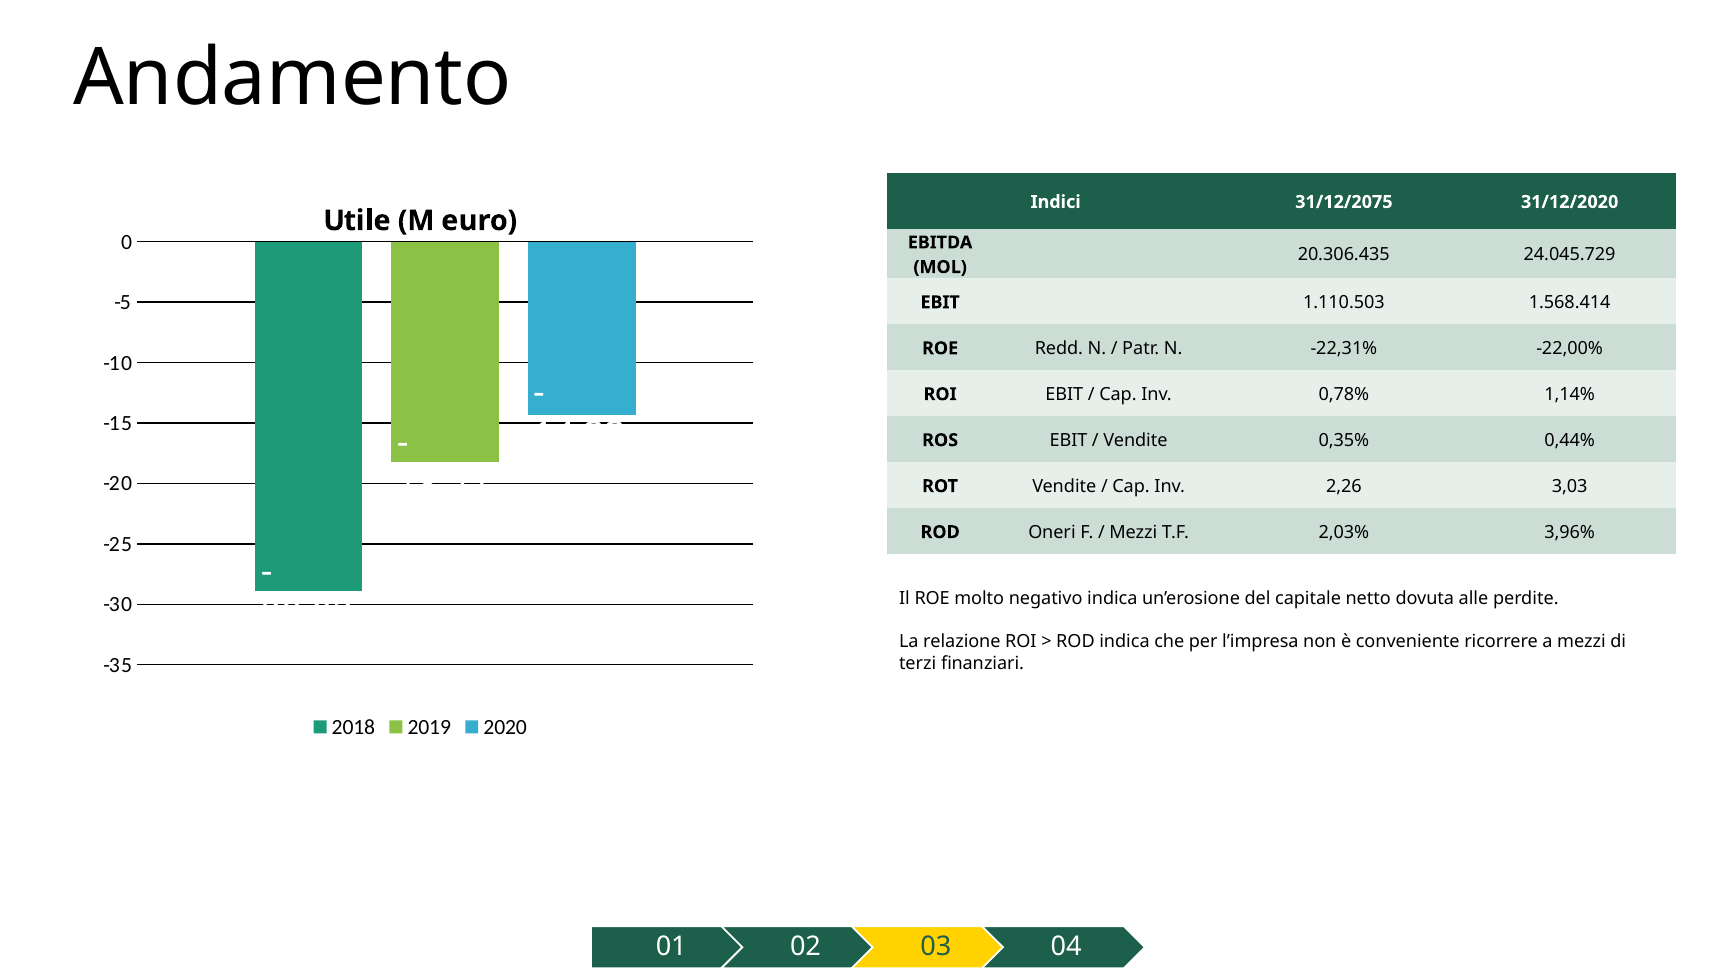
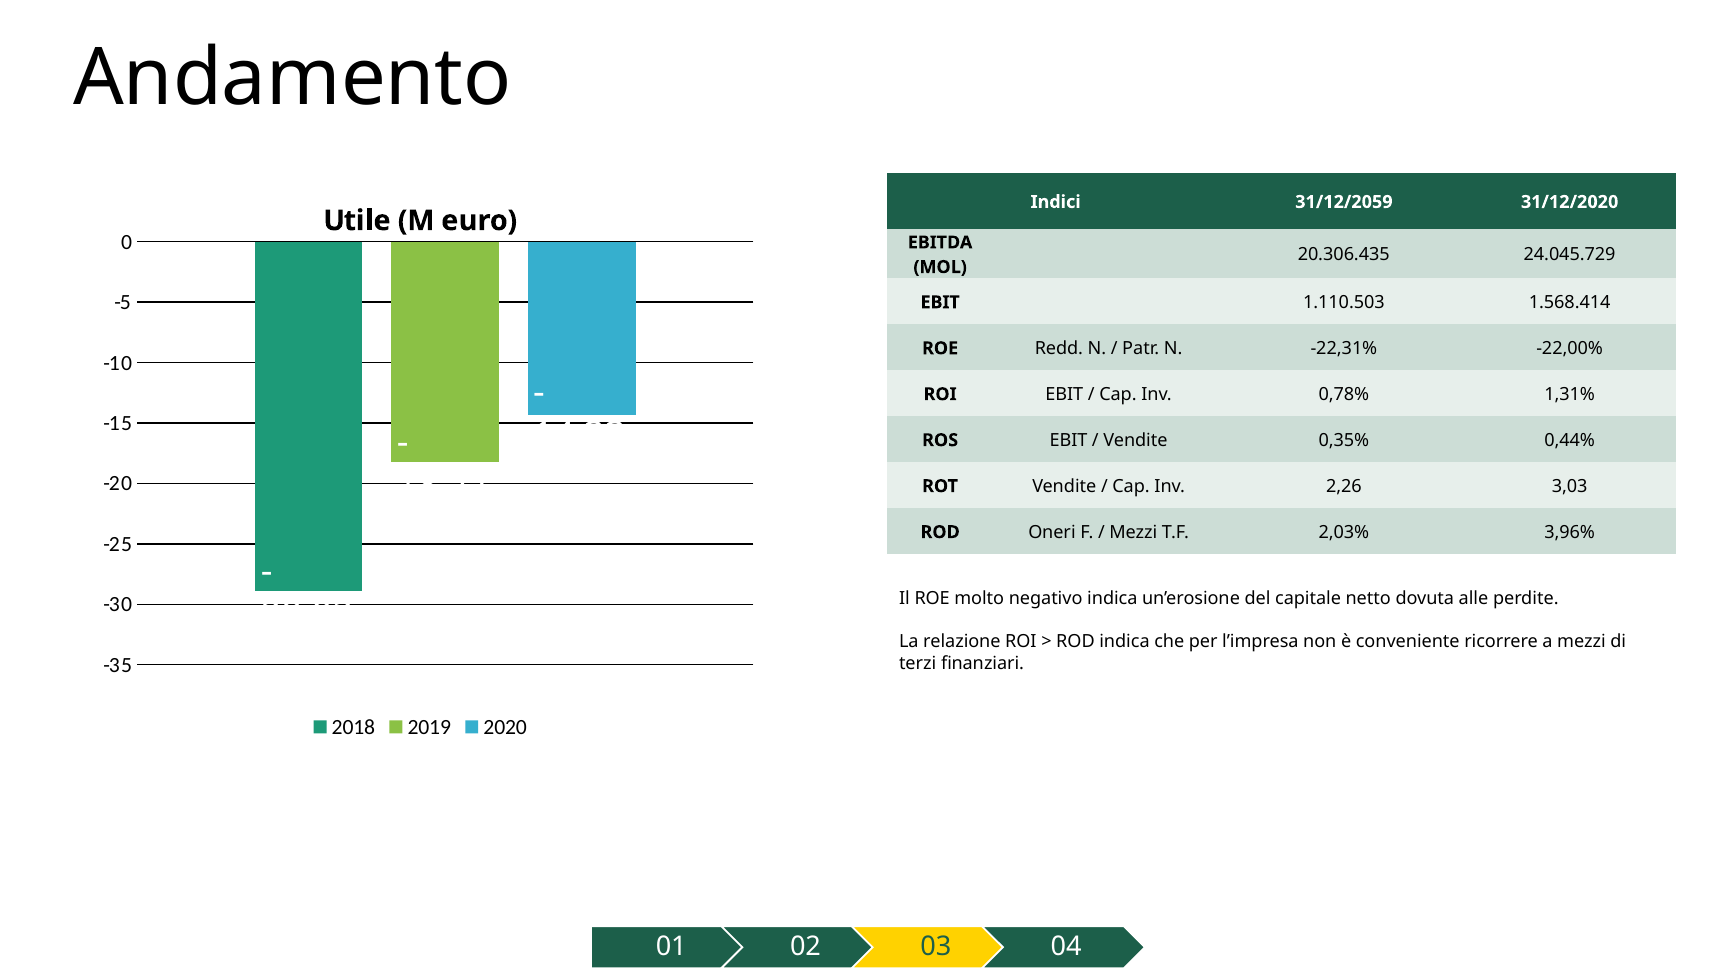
31/12/2075: 31/12/2075 -> 31/12/2059 (1344, 202)
1,14%: 1,14% -> 1,31% (1570, 394)
